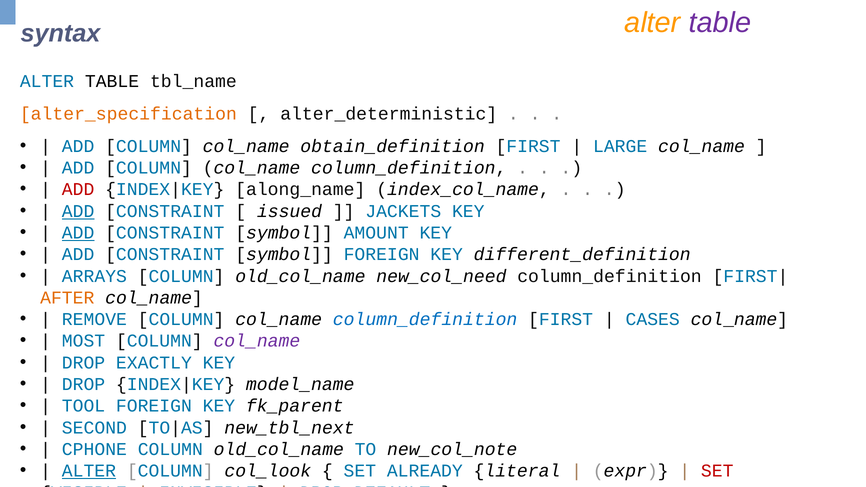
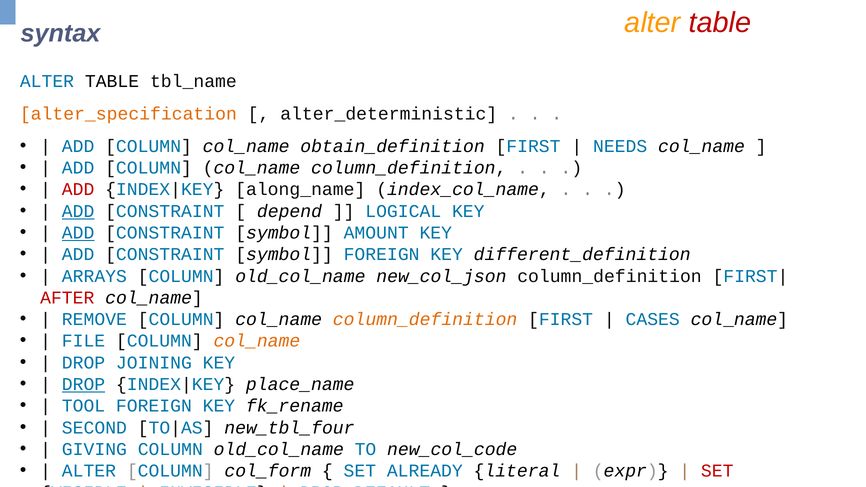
table colour: purple -> red (720, 23)
LARGE: LARGE -> NEEDS (620, 146)
issued: issued -> depend (289, 211)
JACKETS: JACKETS -> LOGICAL (403, 211)
new_col_need: new_col_need -> new_col_json (441, 276)
AFTER colour: orange -> red (67, 298)
column_definition colour: blue -> orange (425, 319)
MOST: MOST -> FILE (84, 341)
col_name colour: purple -> orange (257, 341)
EXACTLY: EXACTLY -> JOINING (154, 363)
DROP underline: none -> present (84, 384)
model_name: model_name -> place_name (300, 384)
fk_parent: fk_parent -> fk_rename (295, 406)
new_tbl_next: new_tbl_next -> new_tbl_four (289, 428)
CPHONE: CPHONE -> GIVING (94, 449)
new_col_note: new_col_note -> new_col_code (452, 449)
ALTER underline: present -> none (89, 471)
col_look: col_look -> col_form (268, 471)
